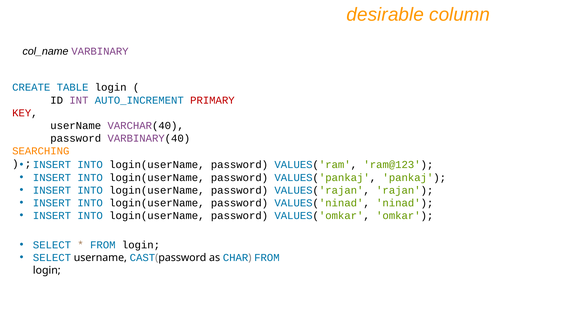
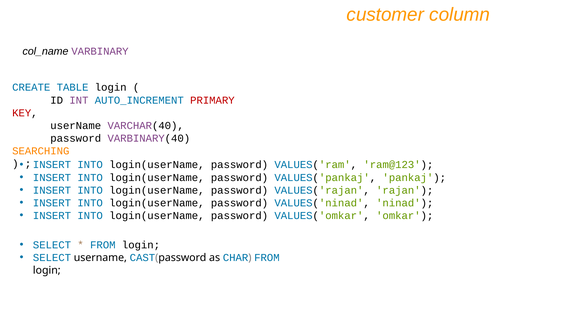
desirable: desirable -> customer (385, 15)
